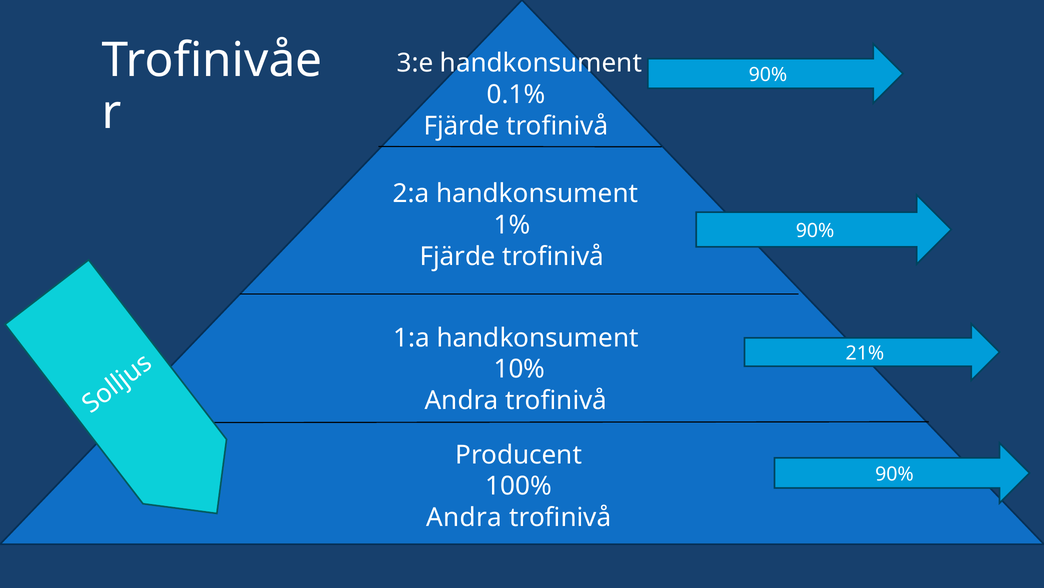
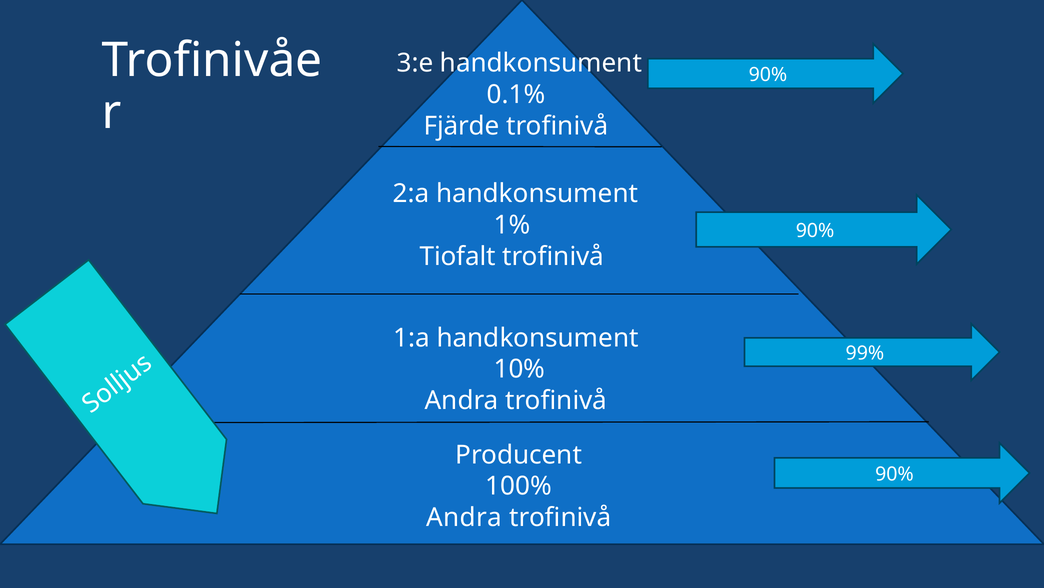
Fjärde: Fjärde -> Tiofalt (458, 256)
21%: 21% -> 99% (865, 353)
